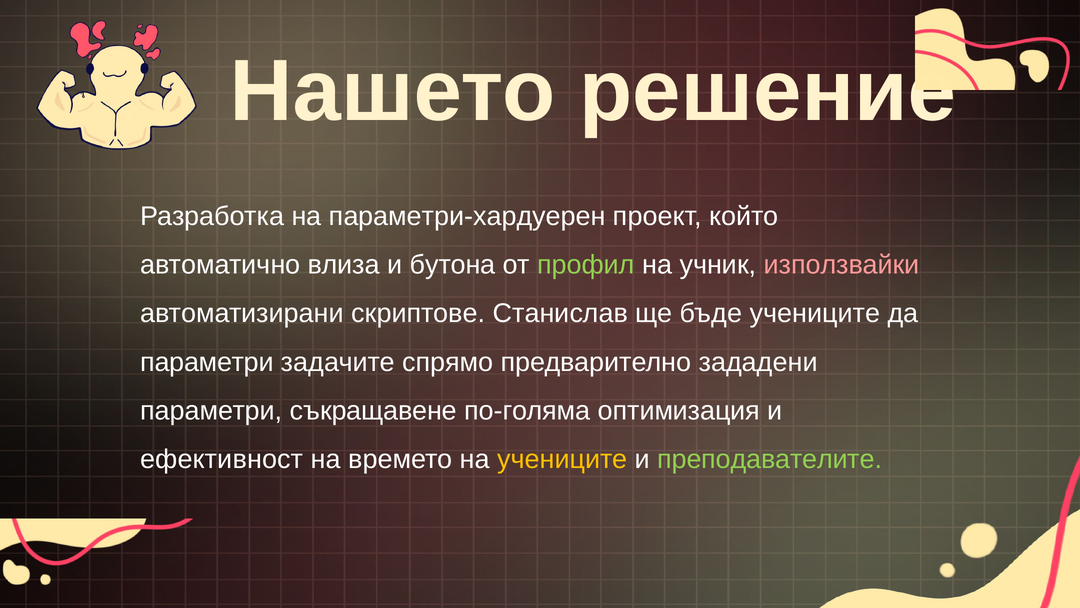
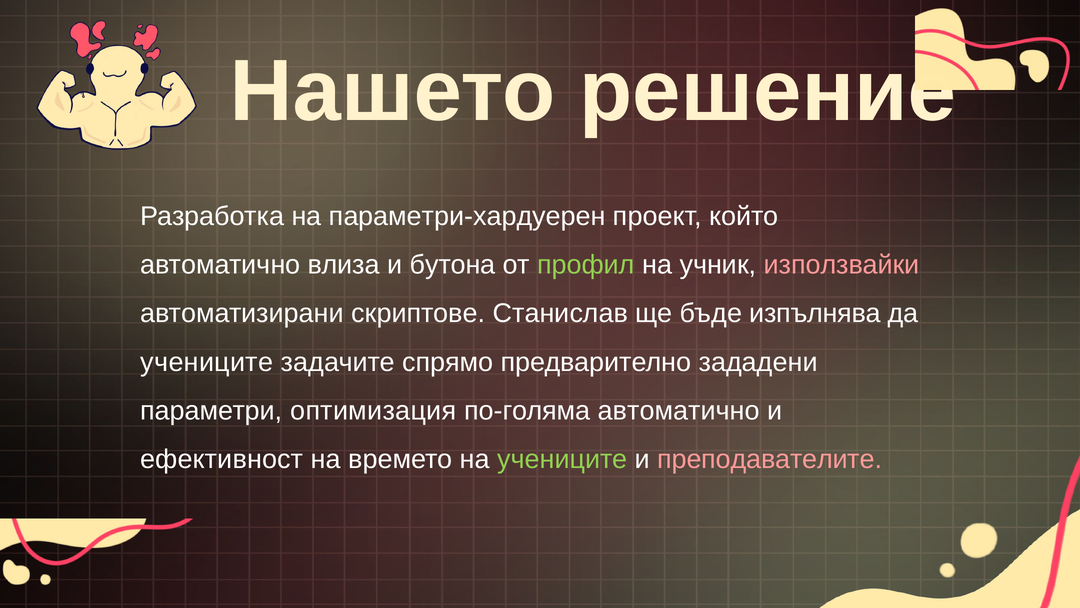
бъде учениците: учениците -> изпълнява (815, 313)
параметри: параметри -> учениците (207, 362)
съкращавене: съкращавене -> оптимизация (373, 410)
по-голяма оптимизация: оптимизация -> автоматично (679, 410)
учениците colour: yellow -> light green (562, 459)
преподавателите colour: light green -> pink (770, 459)
